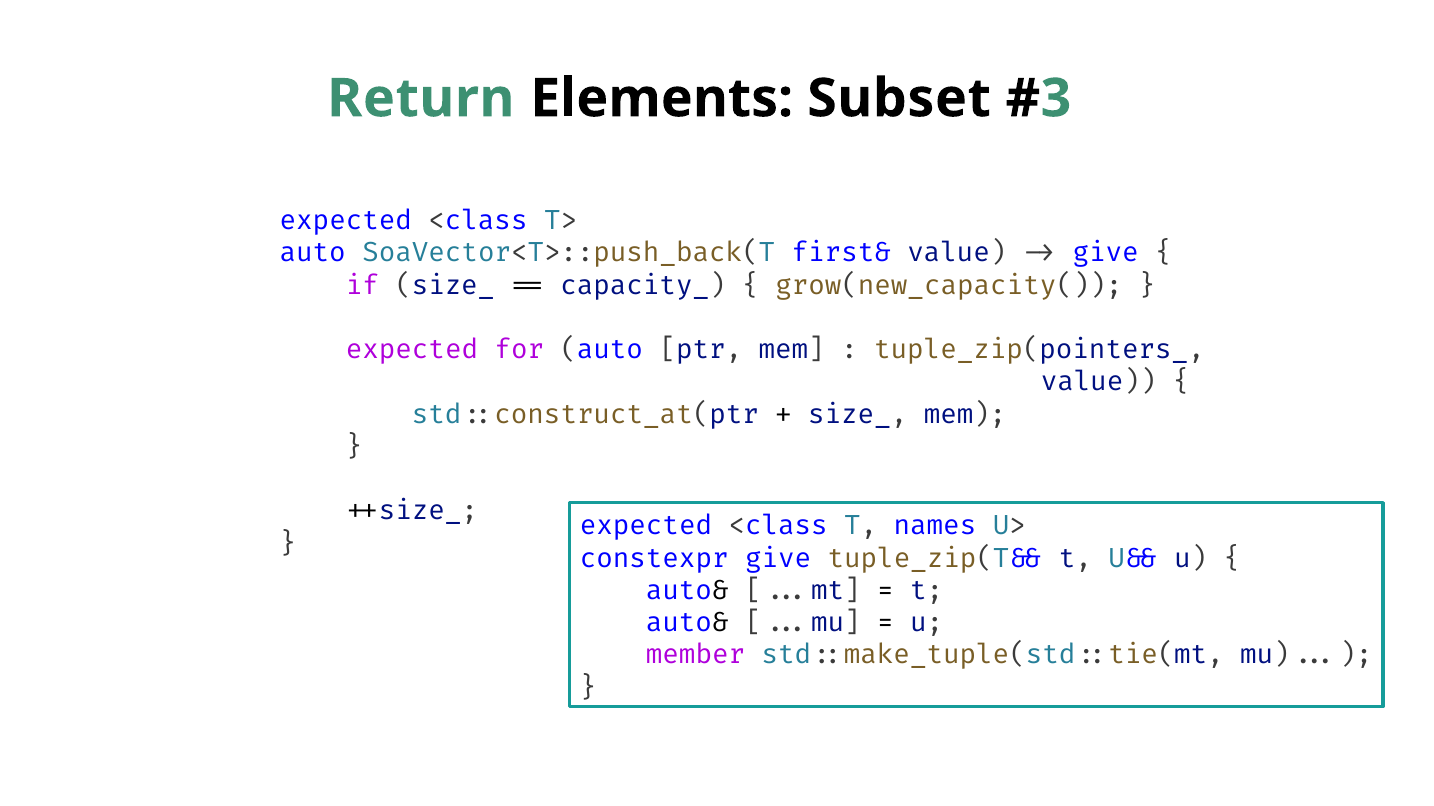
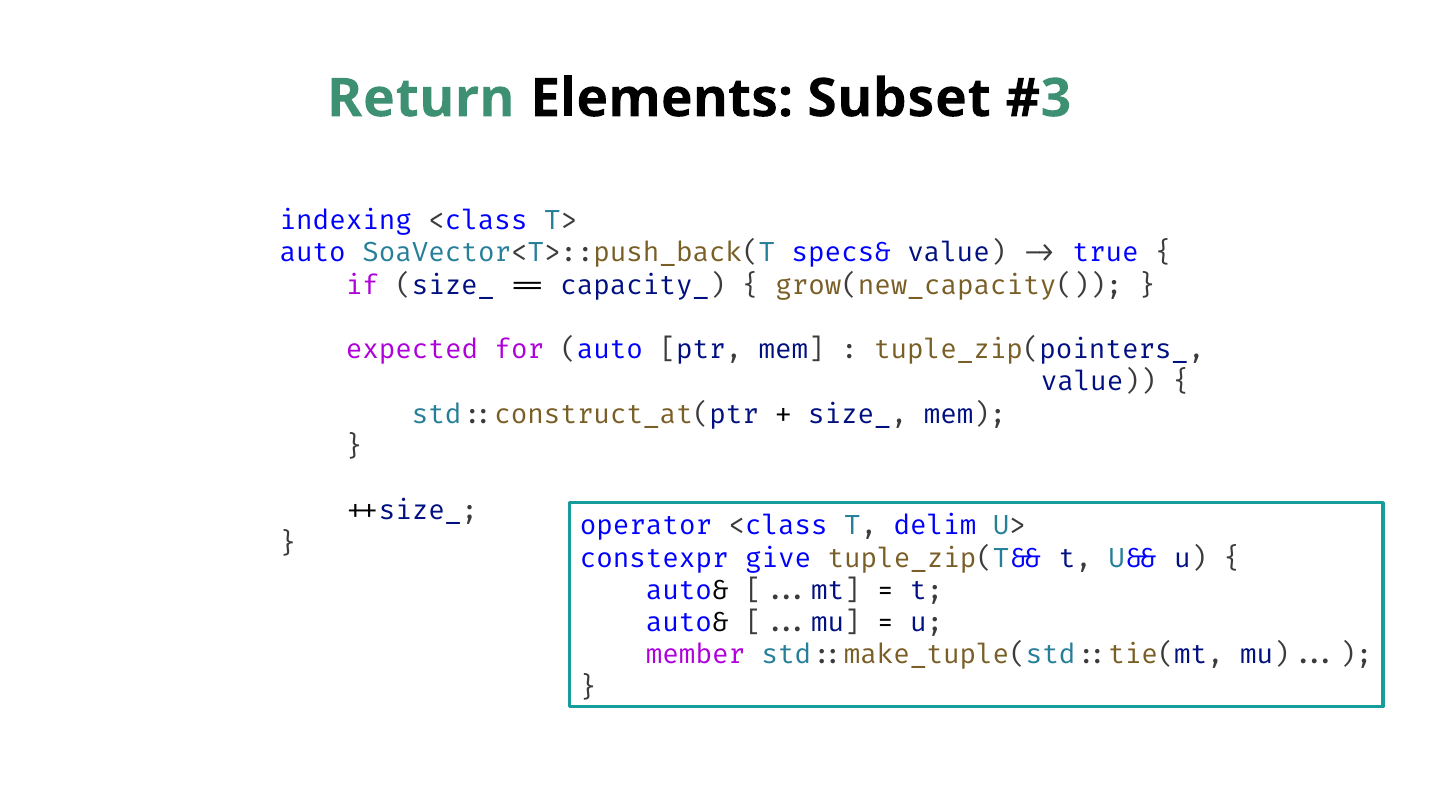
expected: expected -> indexing (346, 221)
first&: first& -> specs& (841, 253)
give: give -> true (1106, 253)
expected: expected -> operator (646, 526)
names: names -> delim (935, 526)
